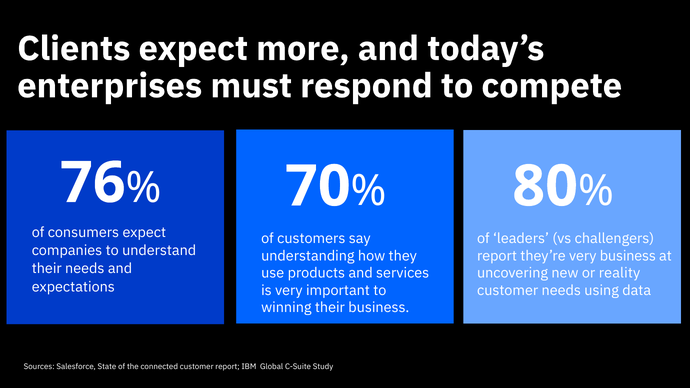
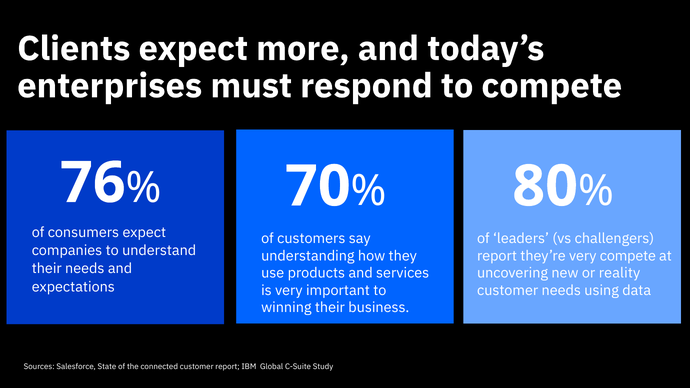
very business: business -> compete (628, 256)
